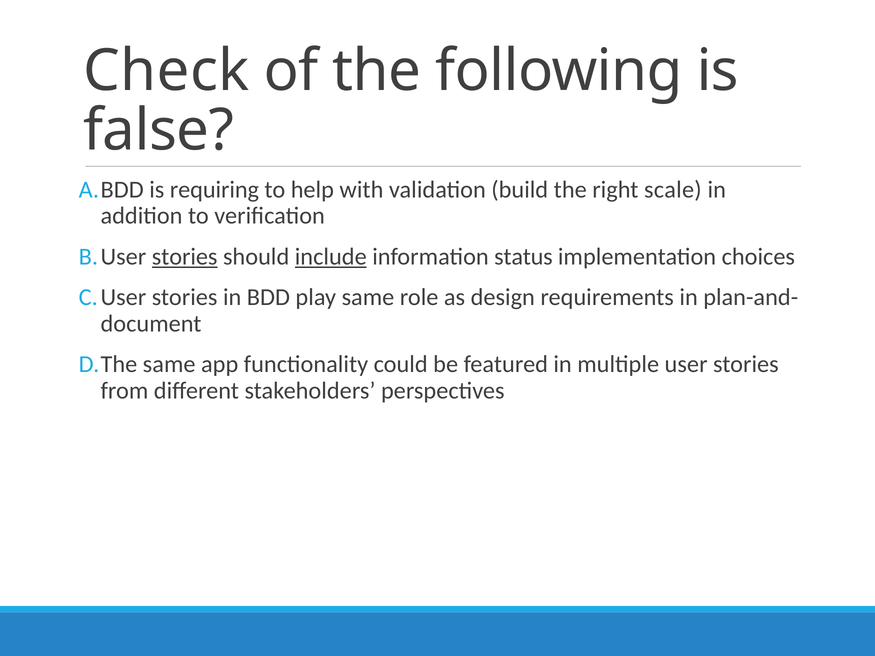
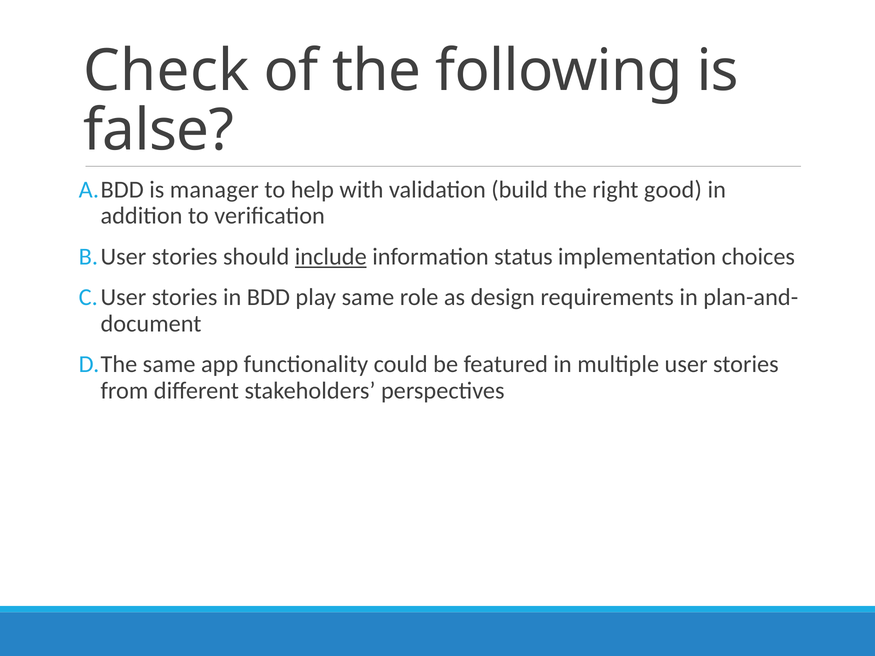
requiring: requiring -> manager (214, 190)
scale: scale -> good (673, 190)
stories underline: present -> none (185, 257)
